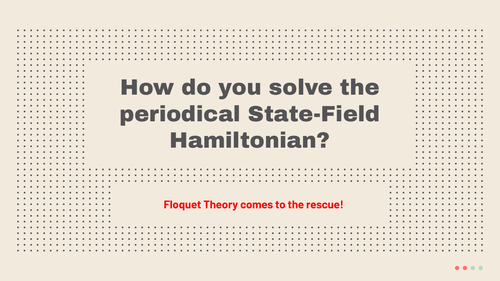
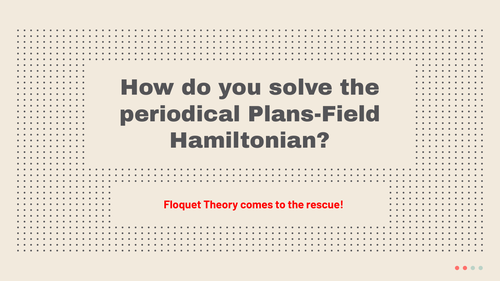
State-Field: State-Field -> Plans-Field (314, 114)
